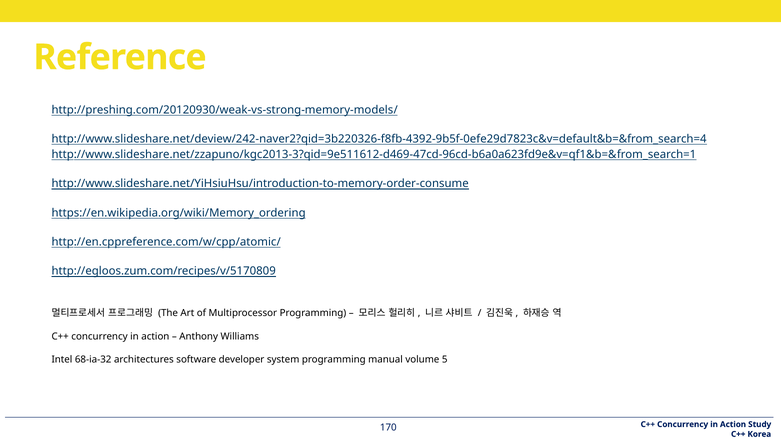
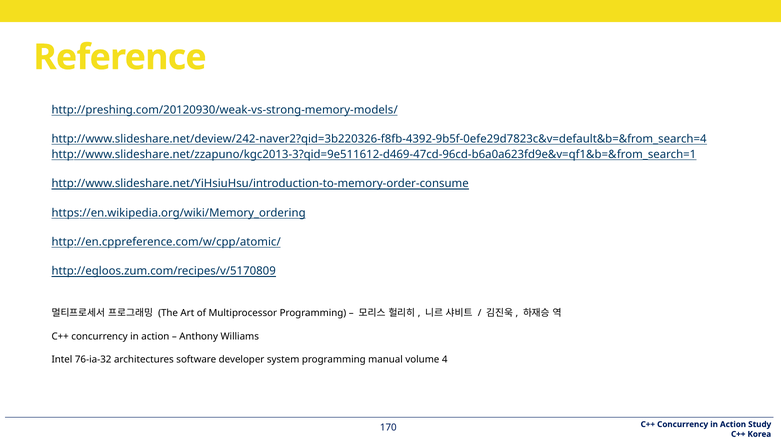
68-ia-32: 68-ia-32 -> 76-ia-32 (93, 360)
5: 5 -> 4 (445, 360)
